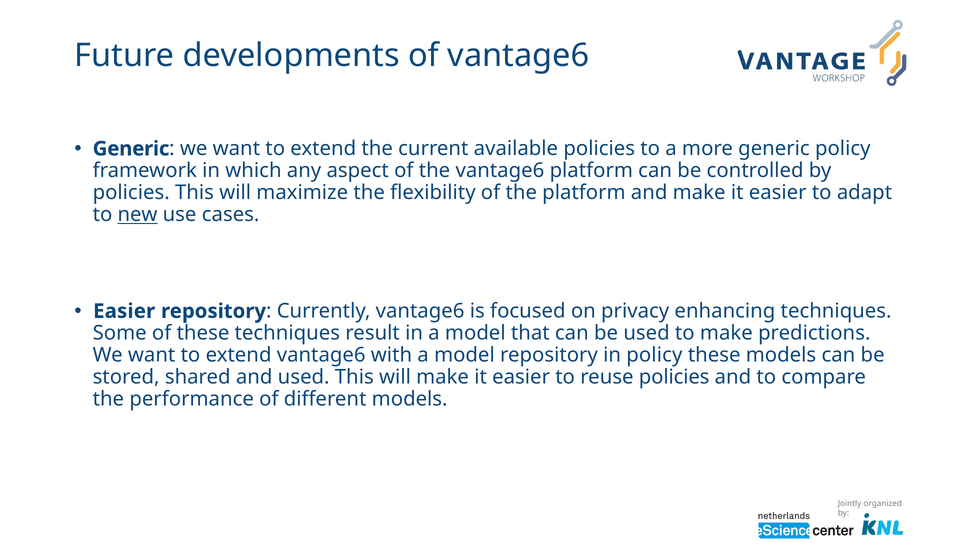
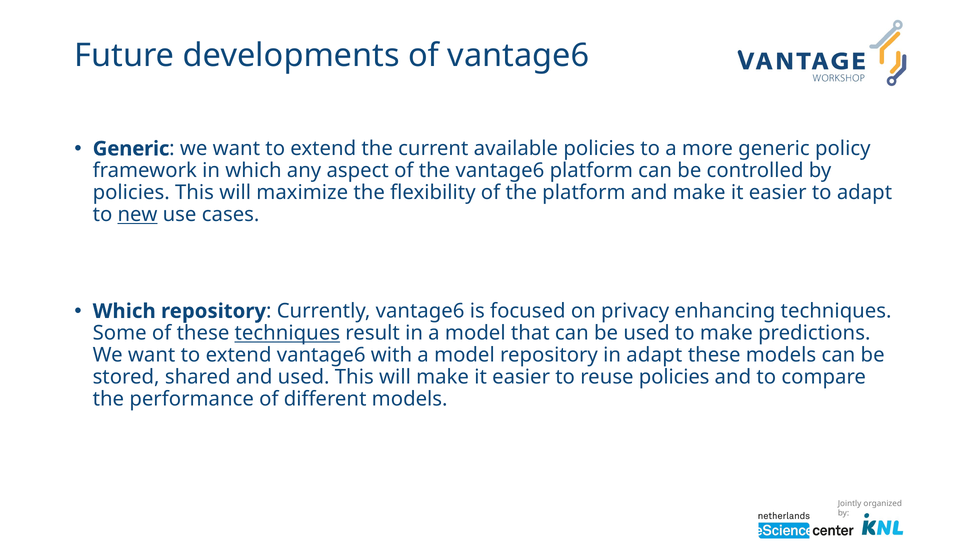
Easier: Easier -> Which (124, 311)
techniques underline: none -> present (287, 333)
in policy: policy -> adapt (654, 355)
